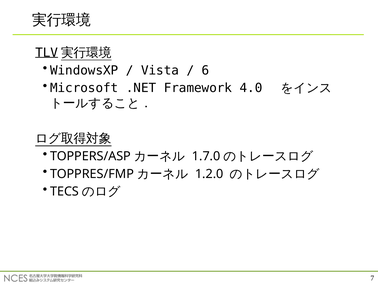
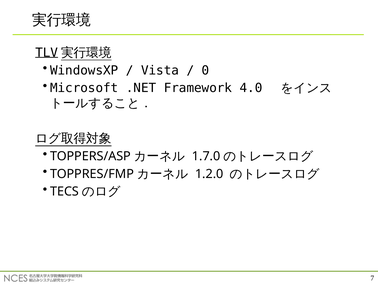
6: 6 -> 0 (206, 70)
